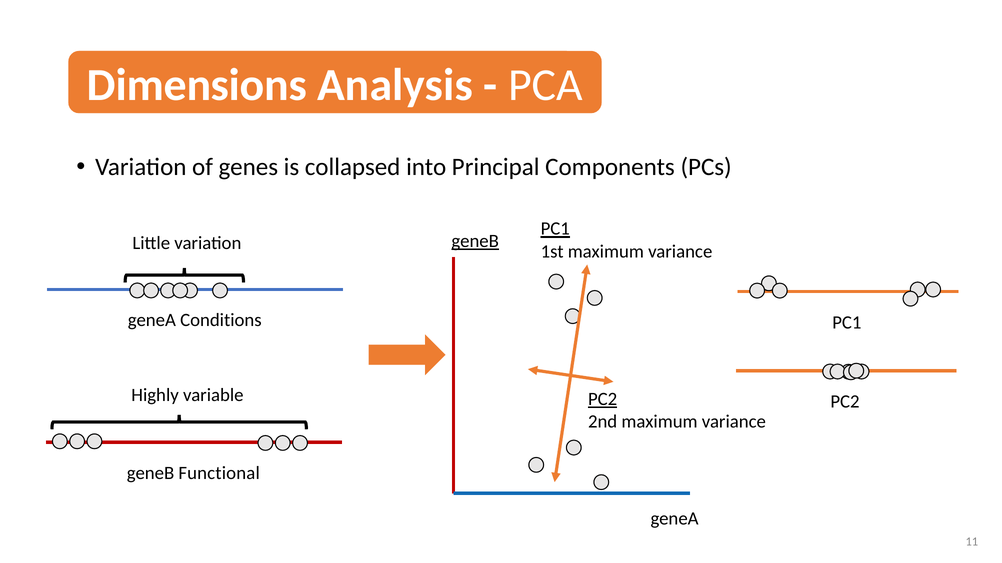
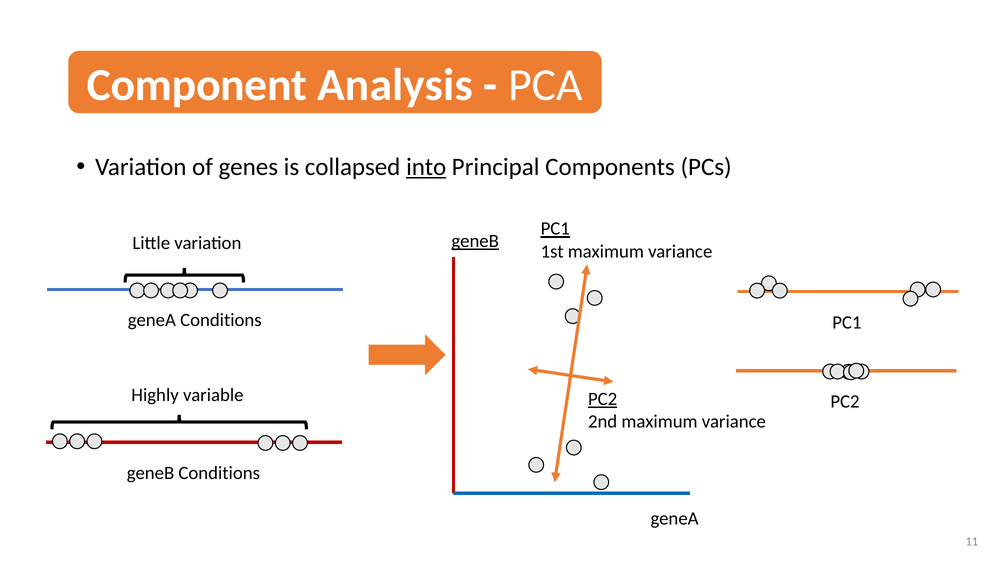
Dimensions: Dimensions -> Component (197, 85)
into underline: none -> present (426, 167)
geneB Functional: Functional -> Conditions (219, 473)
